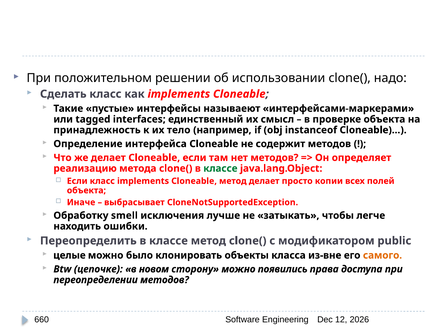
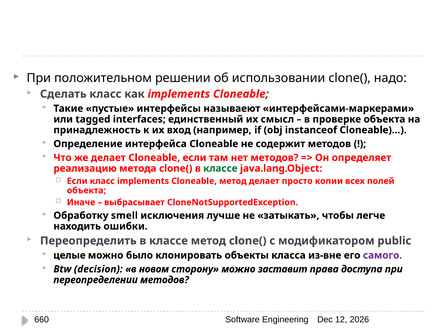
тело: тело -> вход (179, 130)
самого colour: orange -> purple (383, 255)
цепочке: цепочке -> decision (98, 269)
появились: появились -> заставит (283, 269)
